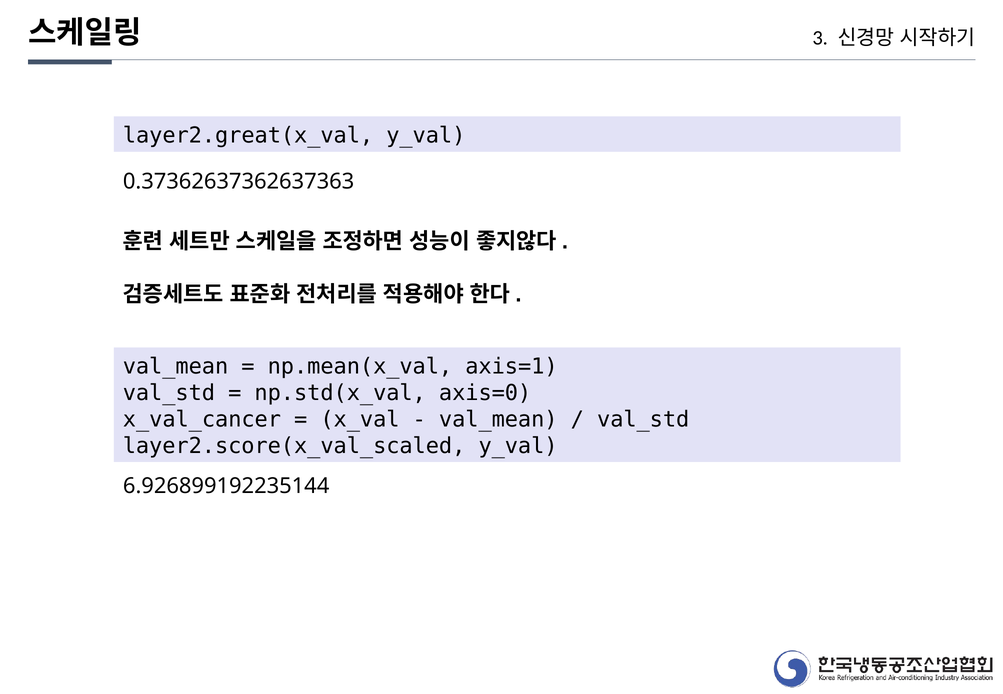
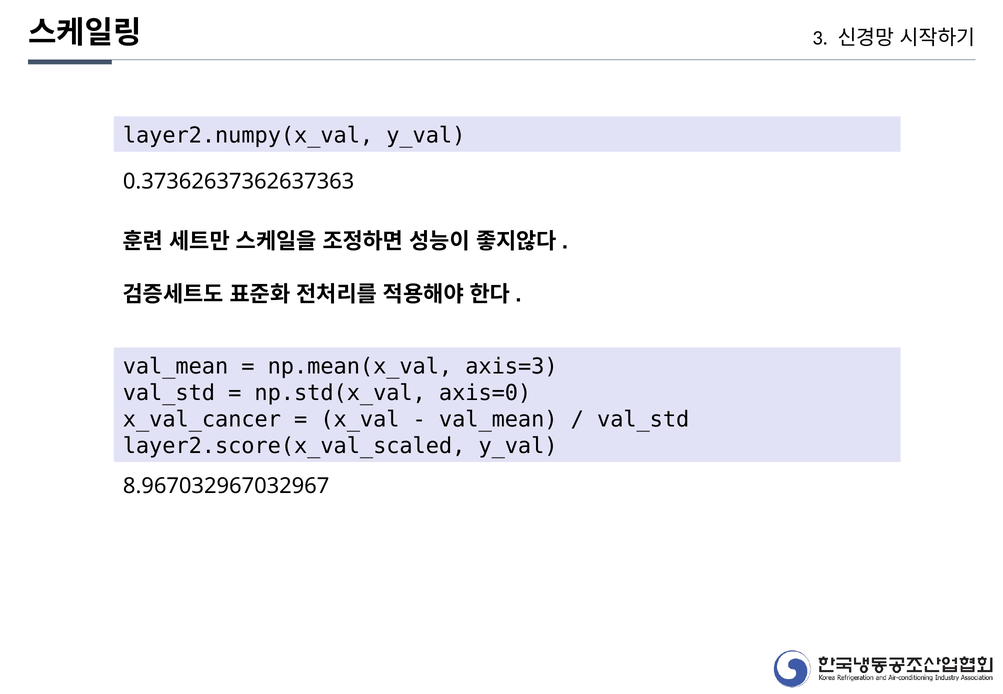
layer2.great(x_val: layer2.great(x_val -> layer2.numpy(x_val (248, 136)
axis=1: axis=1 -> axis=3 (511, 367)
6.926899192235144: 6.926899192235144 -> 8.967032967032967 (226, 486)
